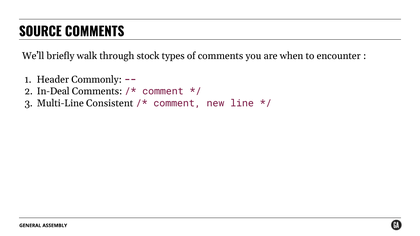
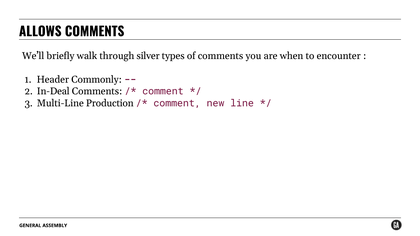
SOURCE: SOURCE -> ALLOWS (40, 32)
stock: stock -> silver (148, 56)
Consistent: Consistent -> Production (110, 103)
